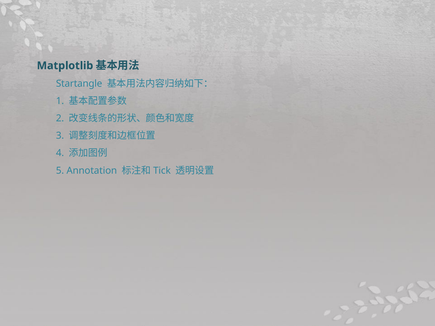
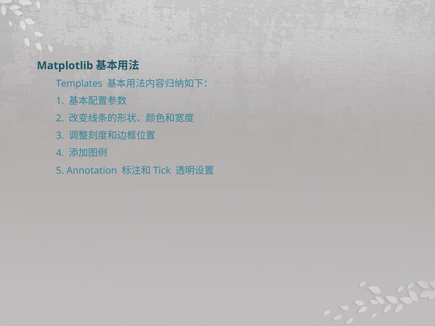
Startangle: Startangle -> Templates (79, 84)
